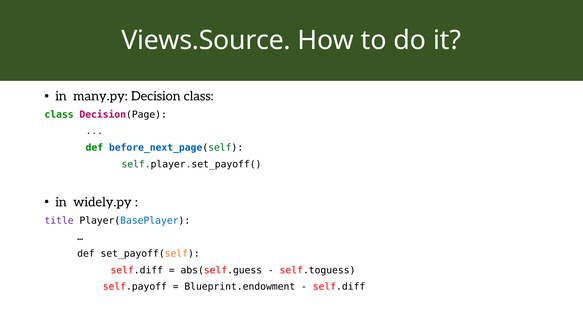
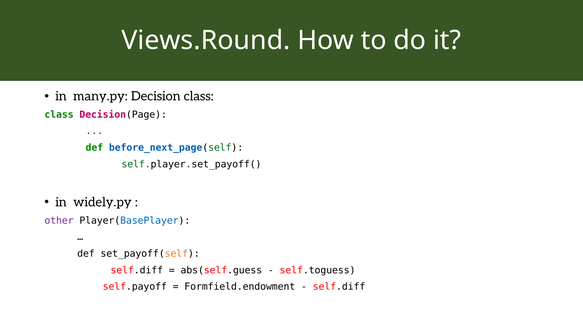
Views.Source: Views.Source -> Views.Round (206, 40)
title: title -> other (59, 220)
Blueprint.endowment: Blueprint.endowment -> Formfield.endowment (240, 287)
